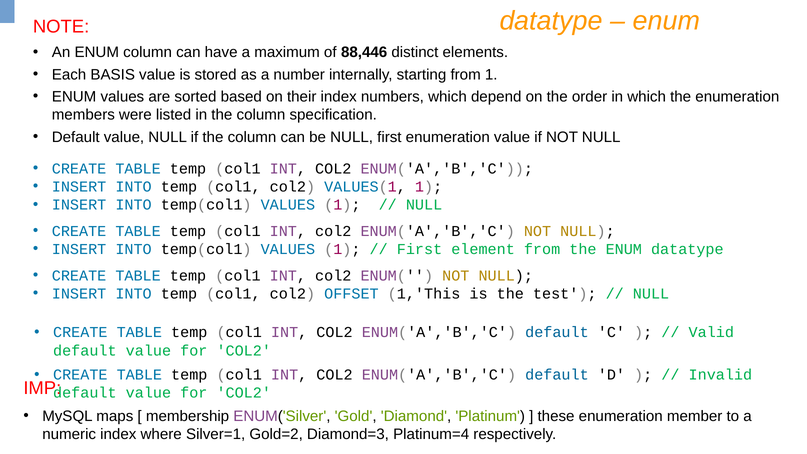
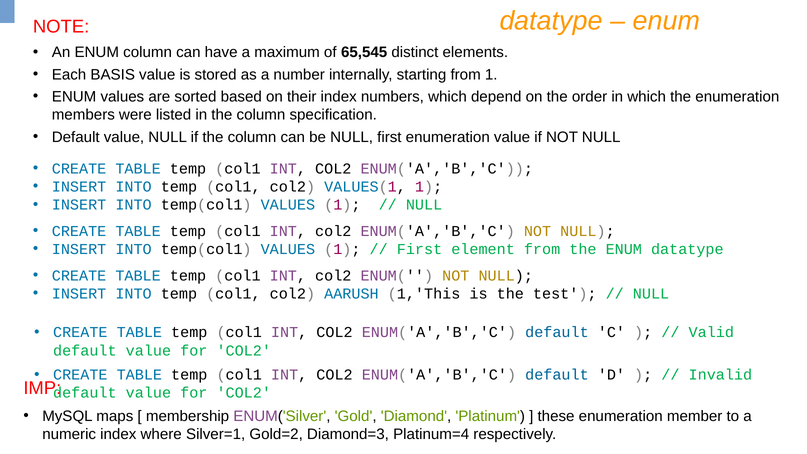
88,446: 88,446 -> 65,545 (364, 52)
OFFSET: OFFSET -> AARUSH (351, 294)
